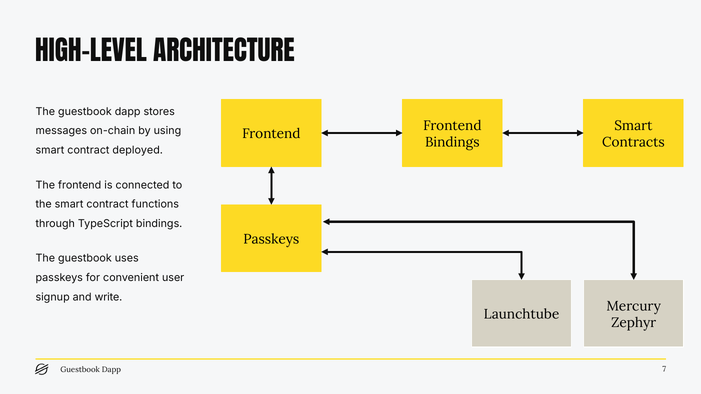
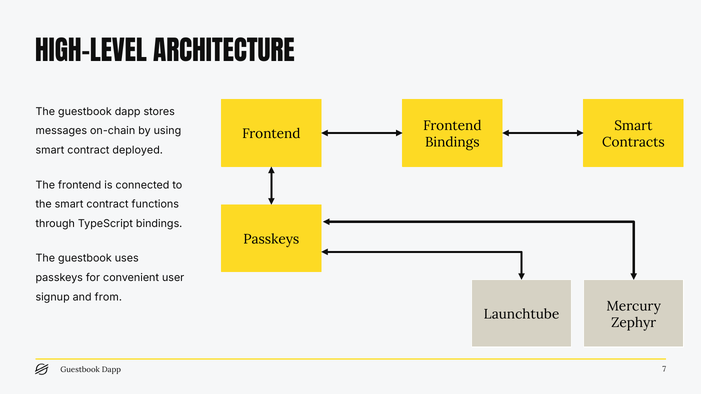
write: write -> from (108, 297)
